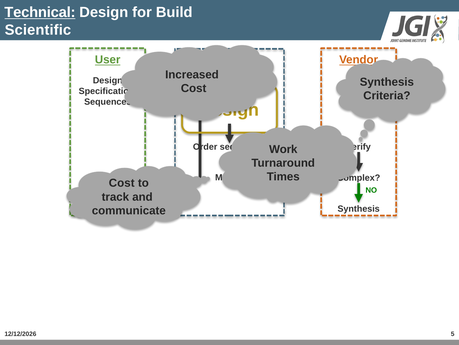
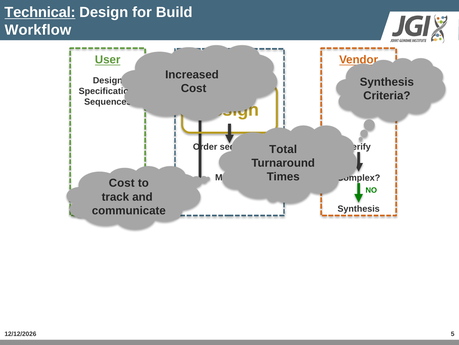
Scientific: Scientific -> Workflow (38, 30)
Work: Work -> Total (283, 149)
